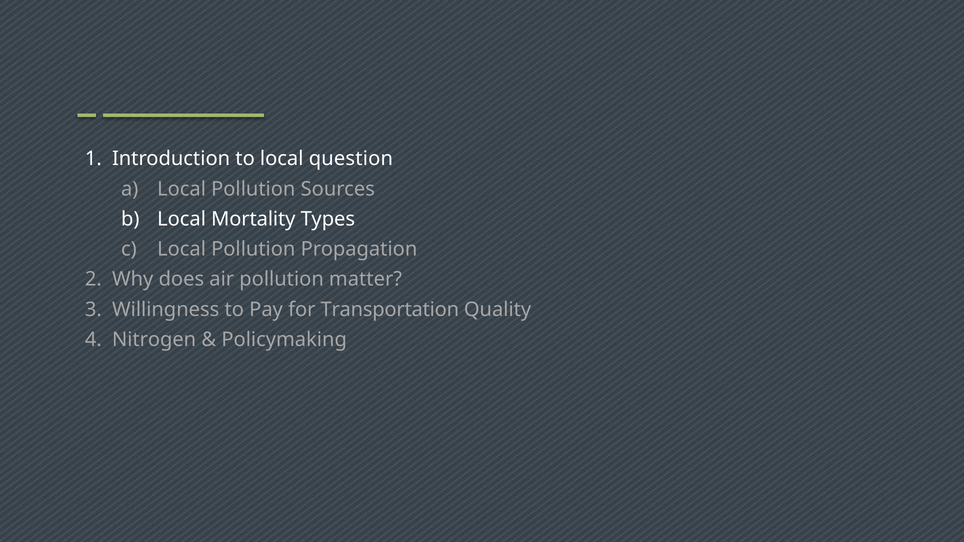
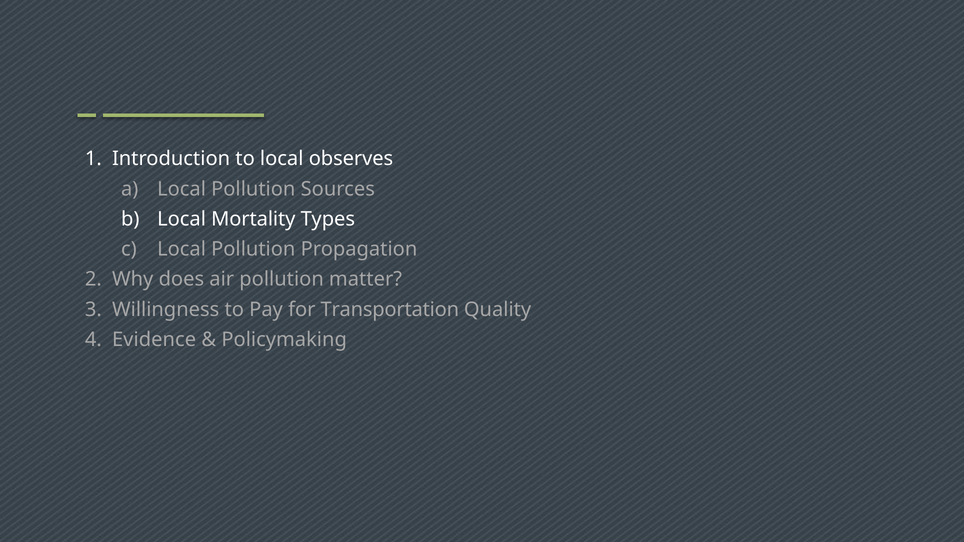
question: question -> observes (351, 159)
Nitrogen: Nitrogen -> Evidence (154, 340)
